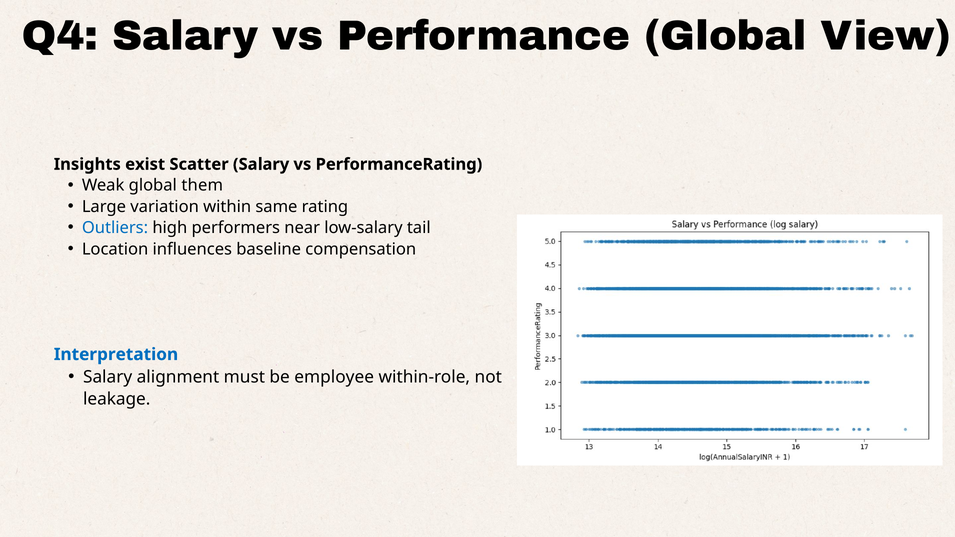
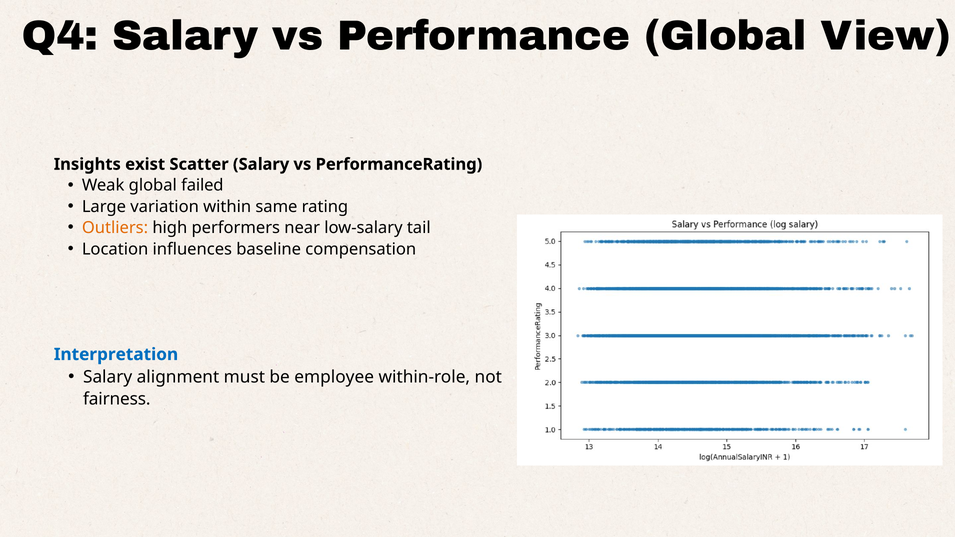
them: them -> failed (202, 186)
Outliers colour: blue -> orange (115, 228)
leakage: leakage -> fairness (117, 399)
